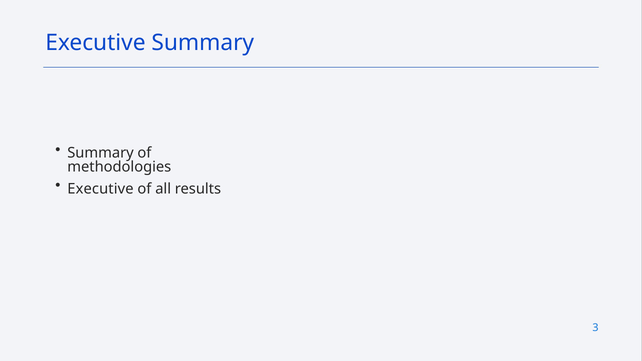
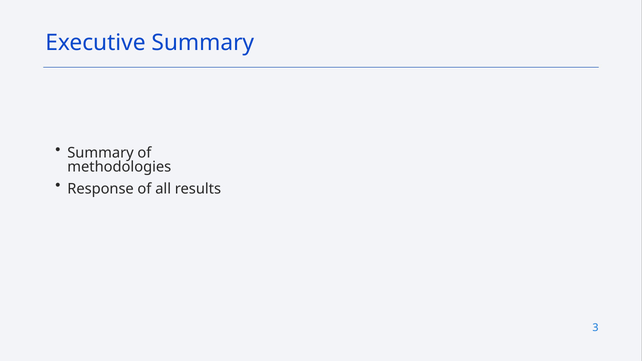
Executive: Executive -> Response (101, 189)
